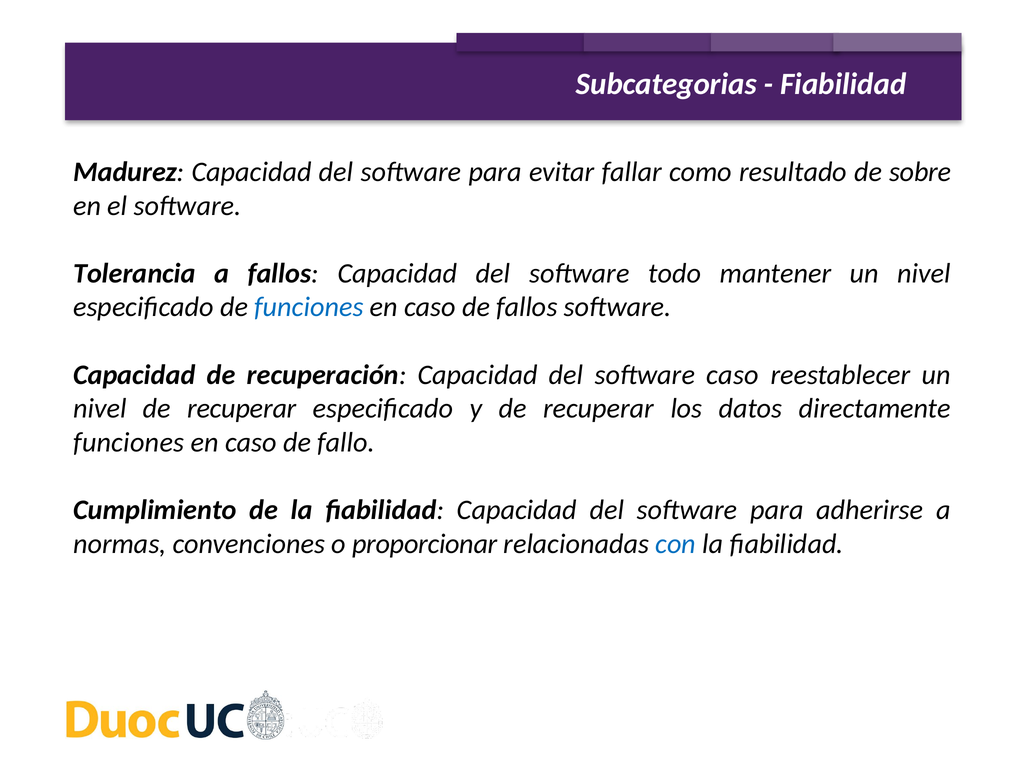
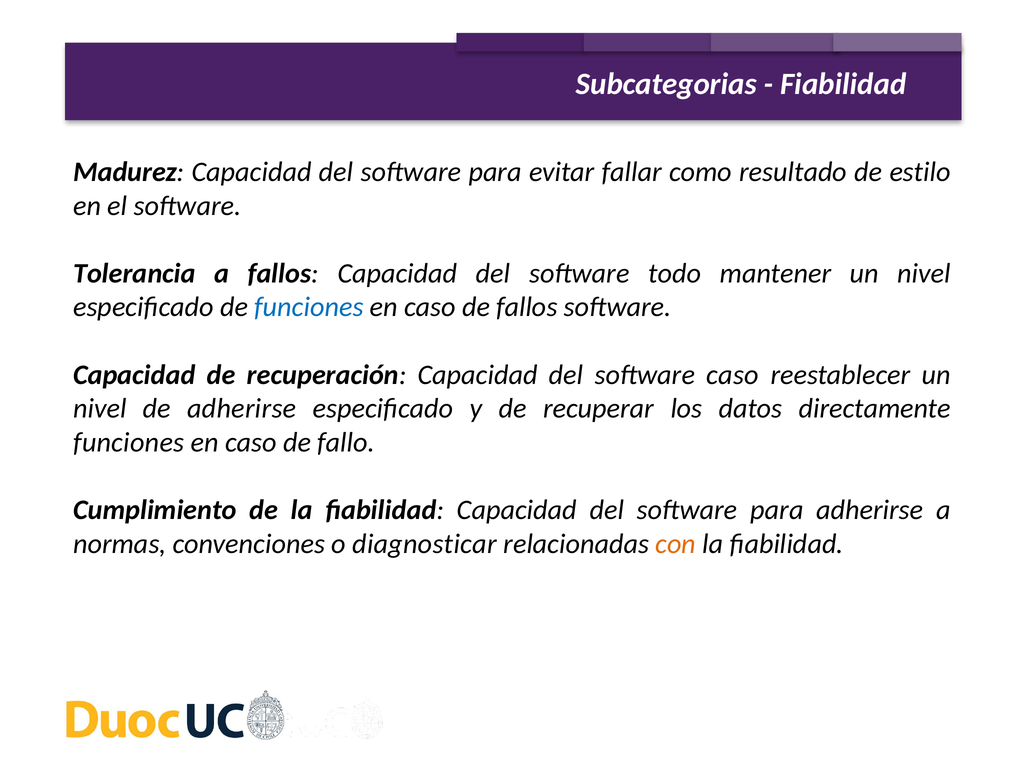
sobre: sobre -> estilo (920, 172)
nivel de recuperar: recuperar -> adherirse (242, 409)
proporcionar: proporcionar -> diagnosticar (424, 544)
con colour: blue -> orange (676, 544)
